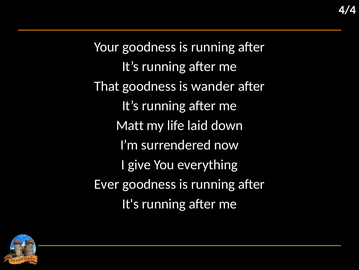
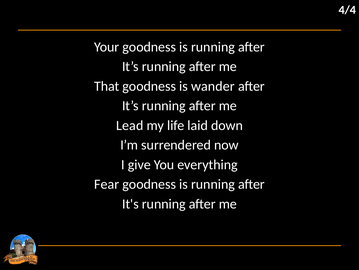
Matt: Matt -> Lead (130, 125)
Ever: Ever -> Fear (107, 184)
